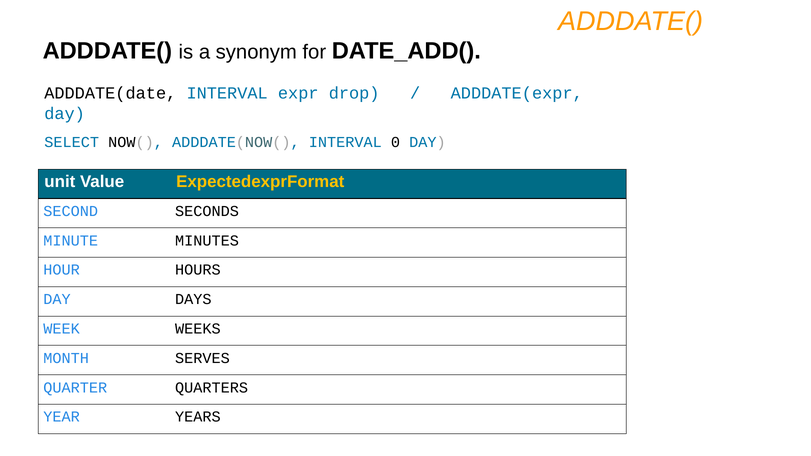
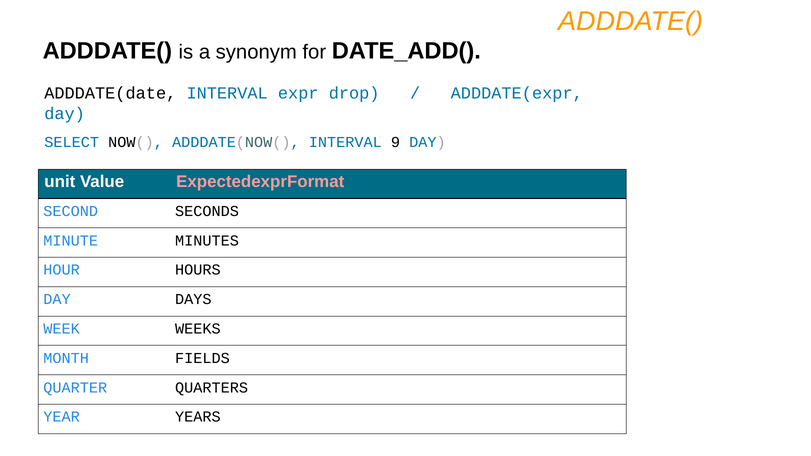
0: 0 -> 9 (396, 142)
ExpectedexprFormat colour: yellow -> pink (260, 182)
SERVES: SERVES -> FIELDS (202, 358)
